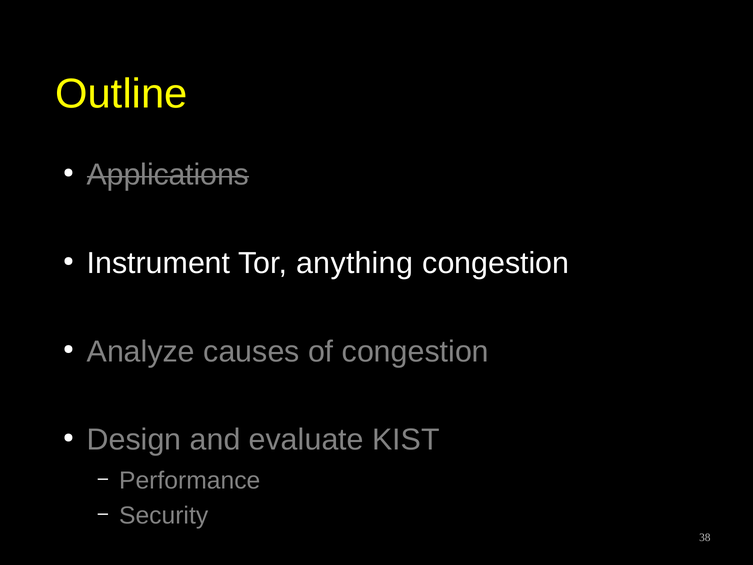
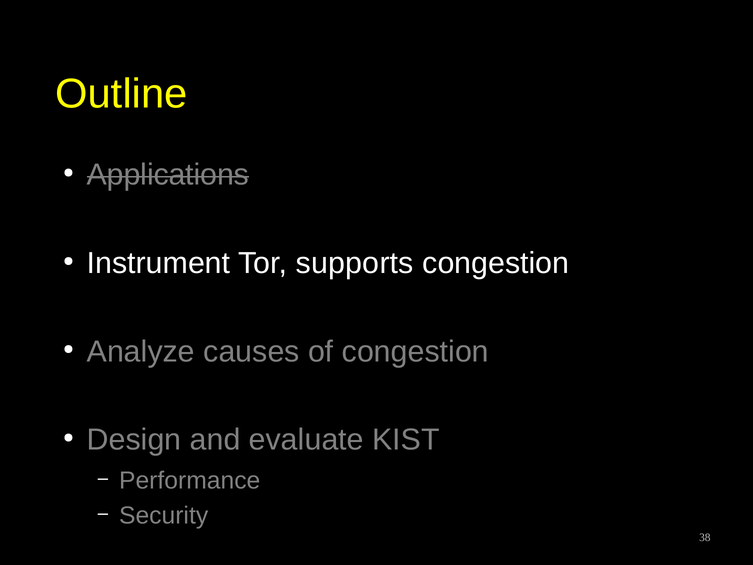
anything: anything -> supports (355, 263)
